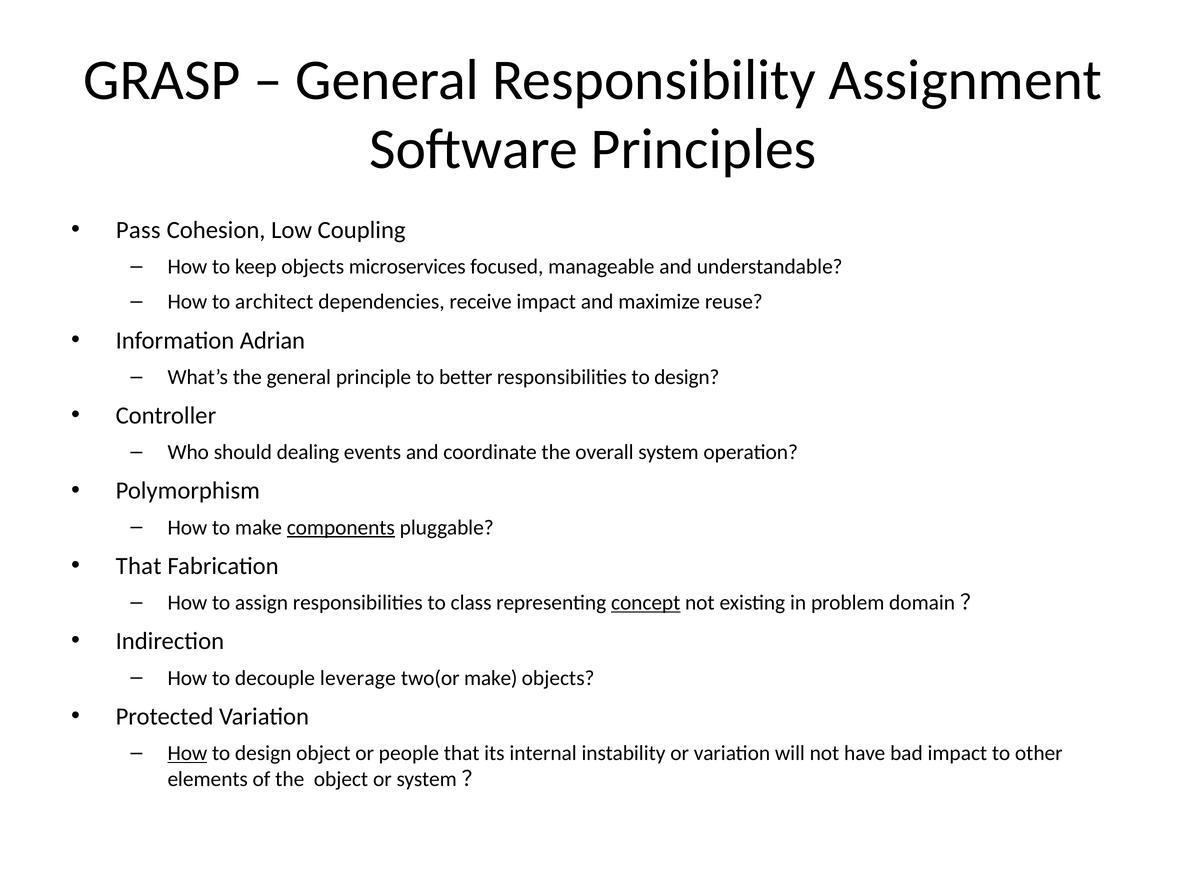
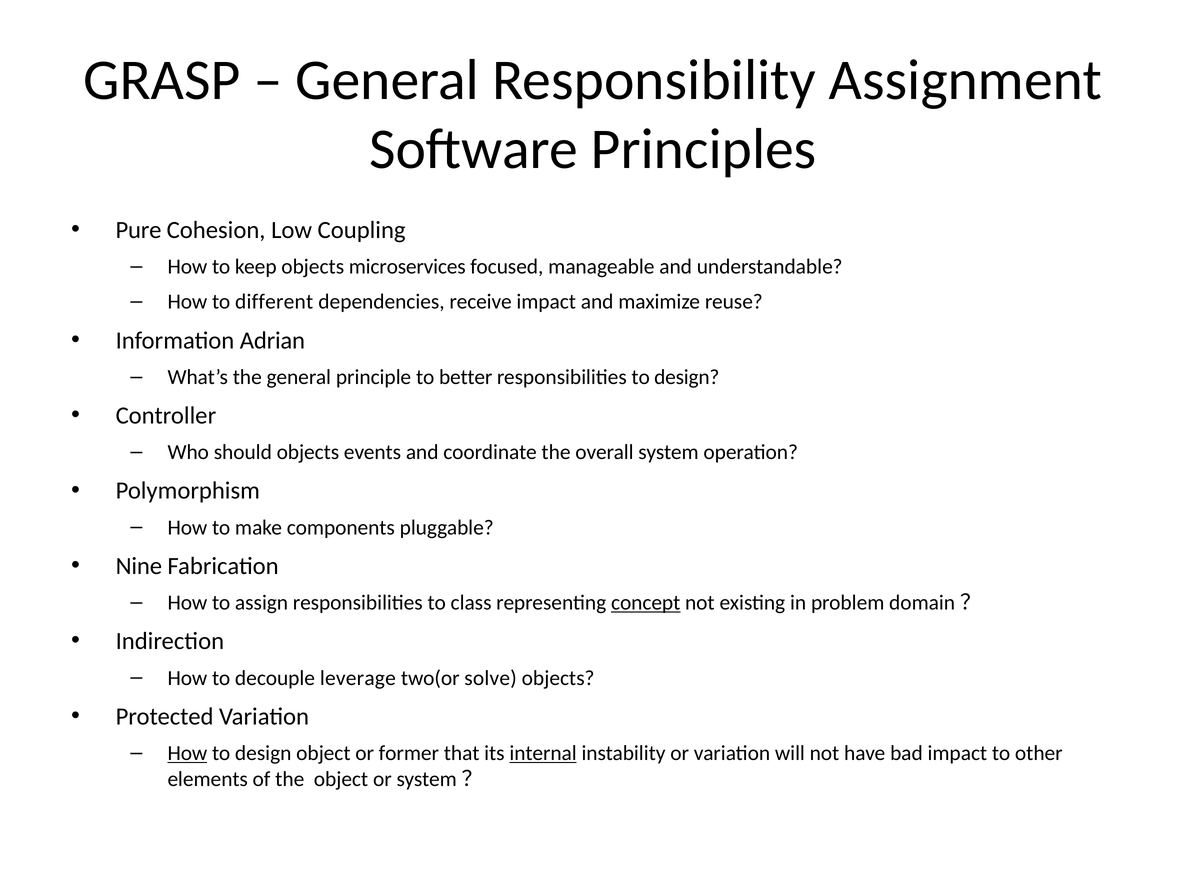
Pass: Pass -> Pure (139, 230)
architect: architect -> different (274, 302)
should dealing: dealing -> objects (308, 452)
components underline: present -> none (341, 527)
That: That -> Nine (139, 566)
two(or make: make -> solve (491, 678)
people: people -> former (409, 753)
internal underline: none -> present (543, 753)
